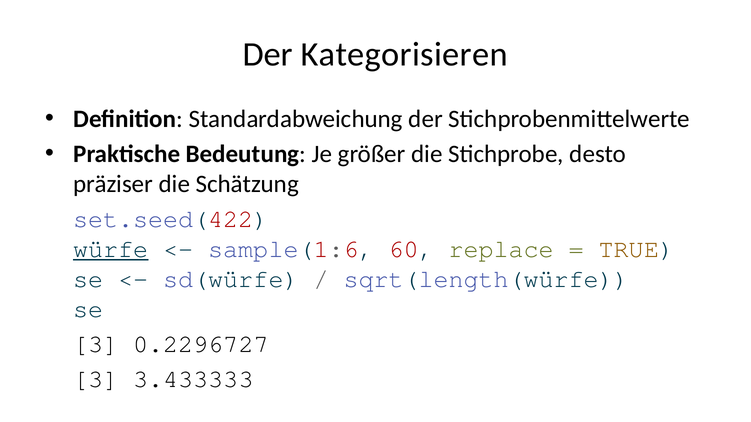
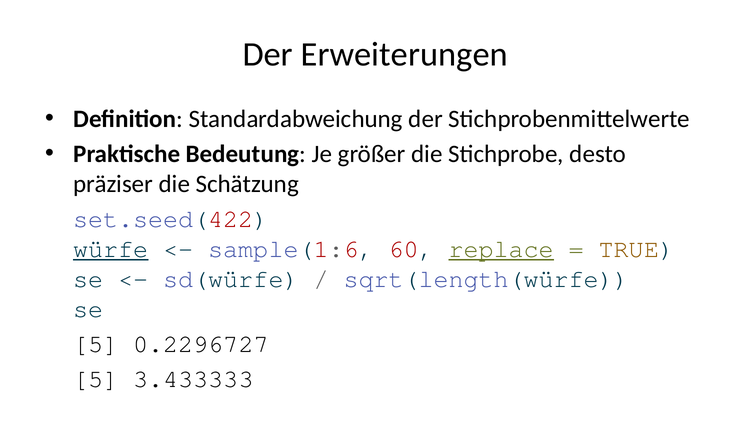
Kategorisieren: Kategorisieren -> Erweiterungen (404, 54)
replace underline: none -> present (501, 249)
3: 3 -> 5 (96, 344)
3: 3 -> 5 (96, 379)
